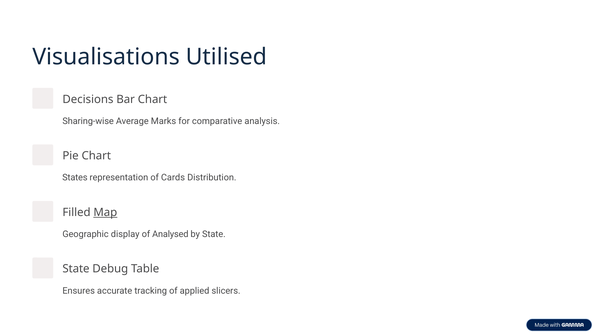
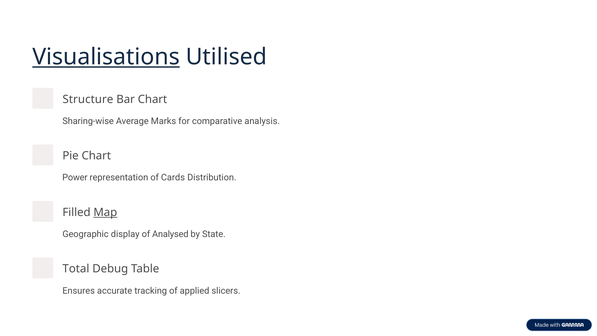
Visualisations underline: none -> present (106, 57)
Decisions: Decisions -> Structure (88, 99)
States: States -> Power (75, 178)
State: State -> Total (76, 269)
